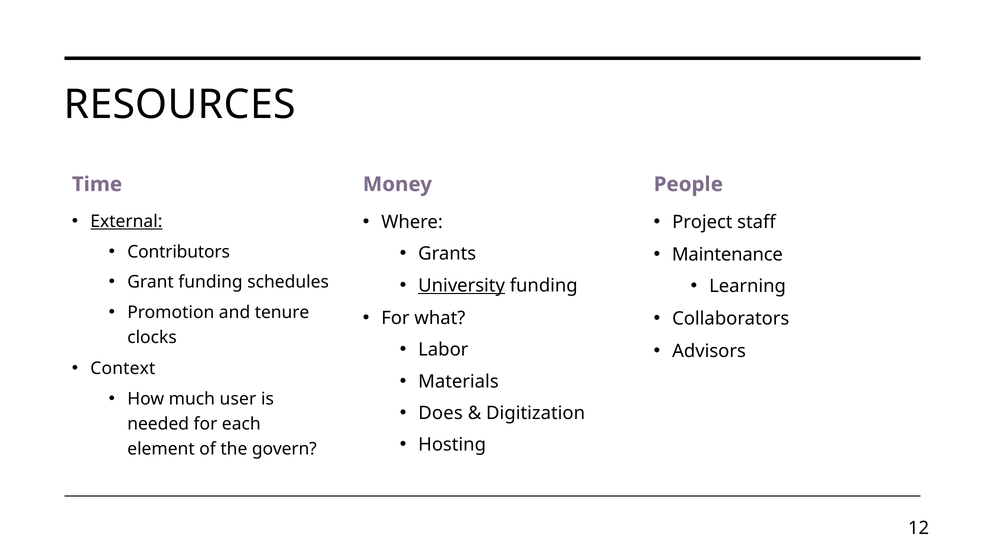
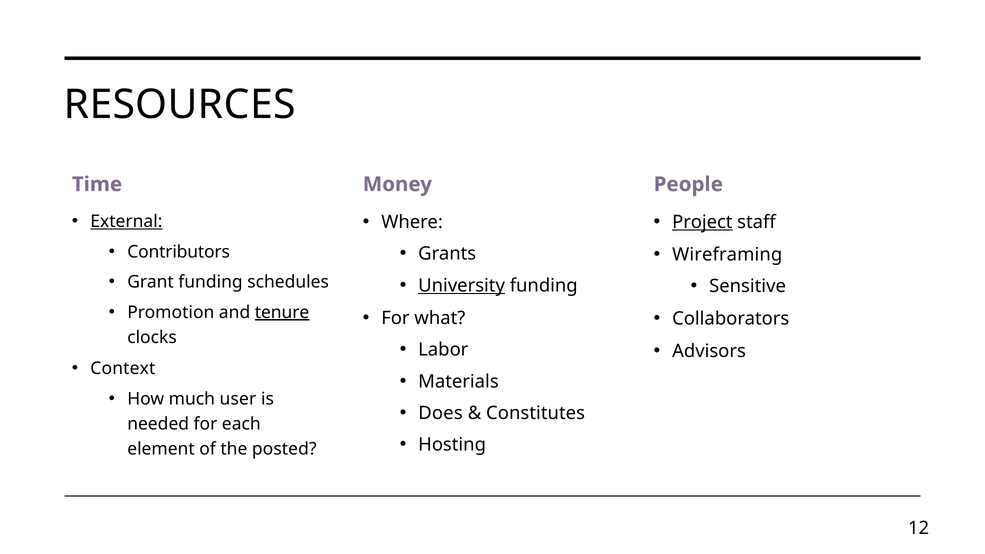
Project underline: none -> present (702, 222)
Maintenance: Maintenance -> Wireframing (727, 255)
Learning: Learning -> Sensitive (748, 286)
tenure underline: none -> present (282, 312)
Digitization: Digitization -> Constitutes (536, 413)
govern: govern -> posted (284, 449)
